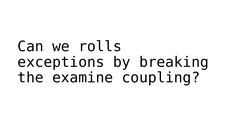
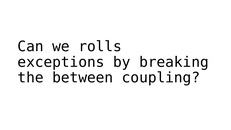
examine: examine -> between (83, 78)
